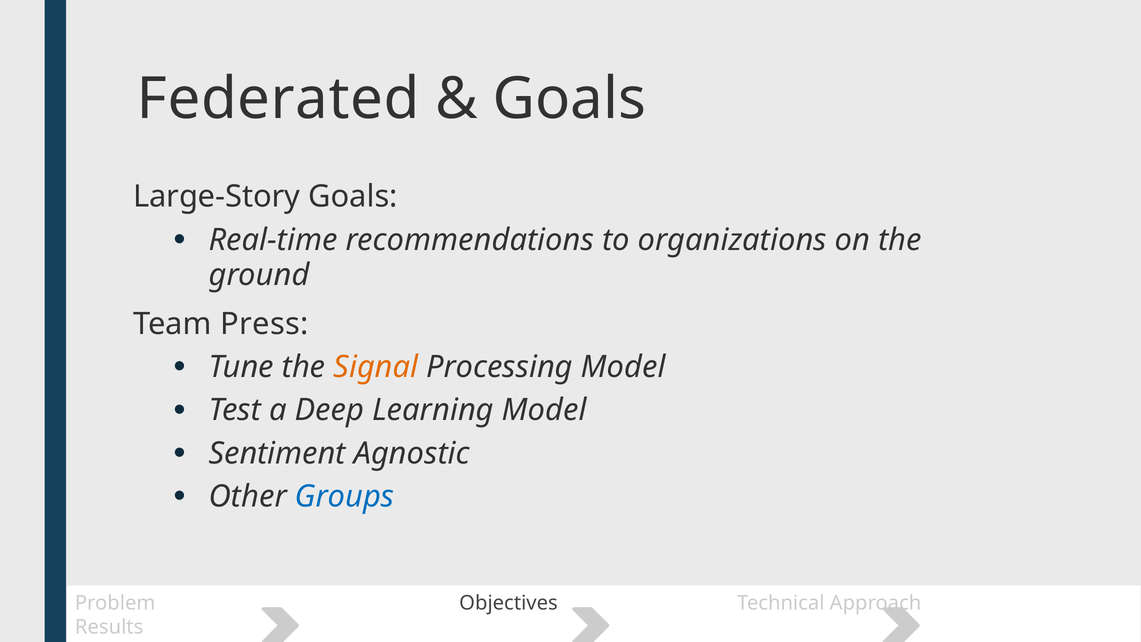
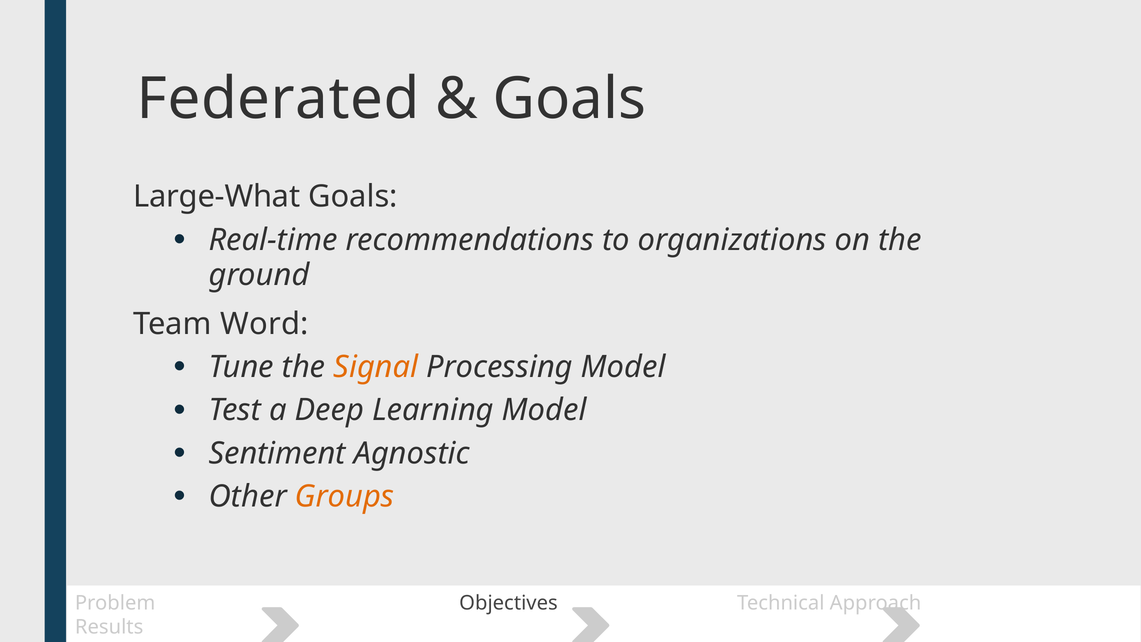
Large-Story: Large-Story -> Large-What (217, 197)
Press: Press -> Word (264, 324)
Groups colour: blue -> orange (345, 496)
